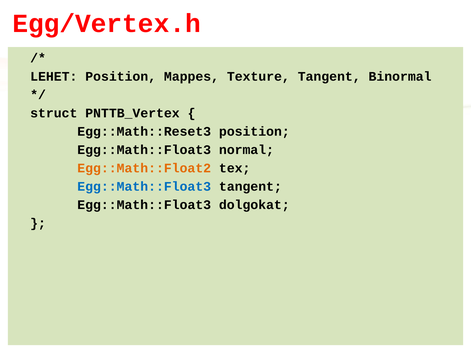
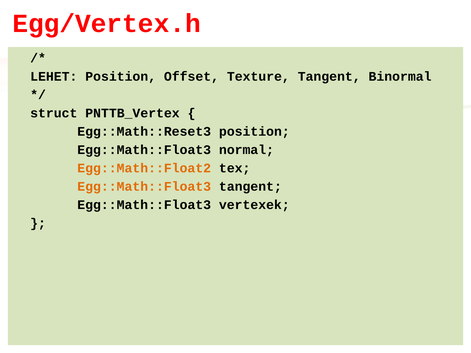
Mappes: Mappes -> Offset (191, 77)
Egg::Math::Float3 colour: blue -> orange (144, 187)
dolgokat: dolgokat -> vertexek (254, 205)
